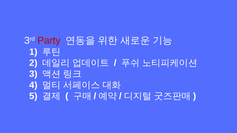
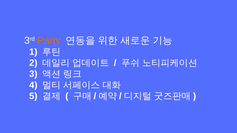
Party colour: red -> orange (49, 41)
